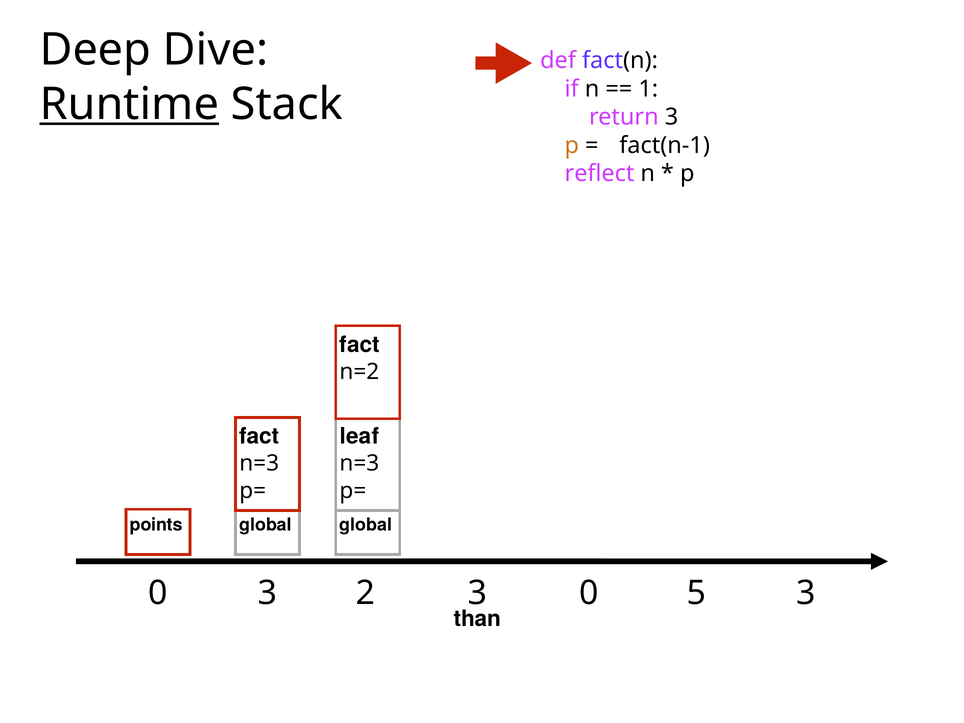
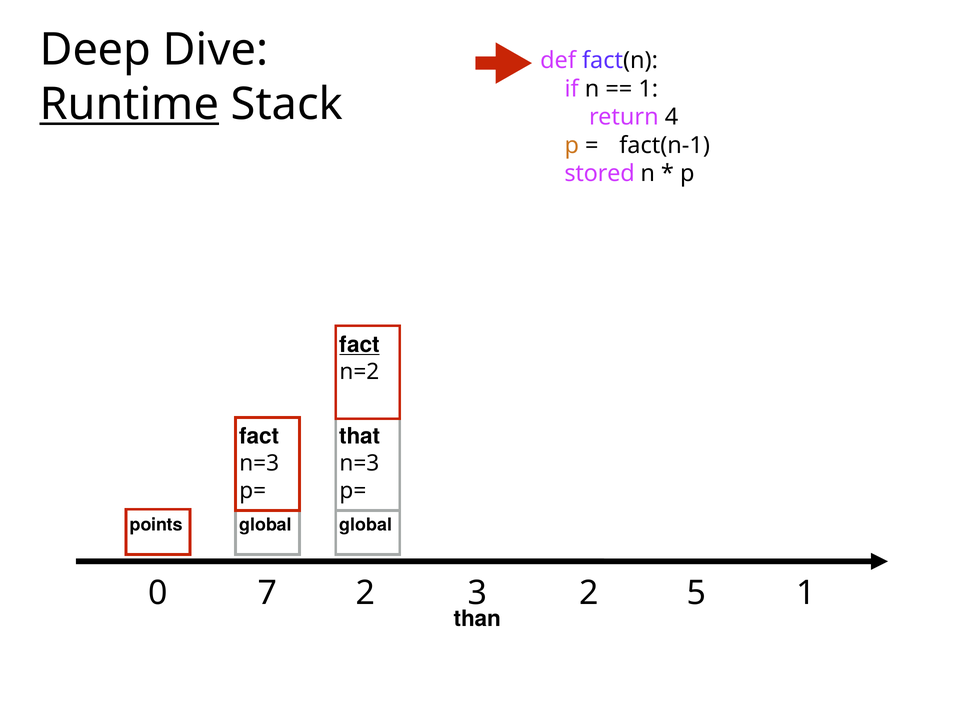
return 3: 3 -> 4 (672, 117)
reflect: reflect -> stored (600, 174)
fact underline: none -> present (360, 345)
leaf: leaf -> that (360, 436)
0 3: 3 -> 7 (268, 593)
3 0: 0 -> 2 (589, 593)
5 3: 3 -> 1 (806, 593)
